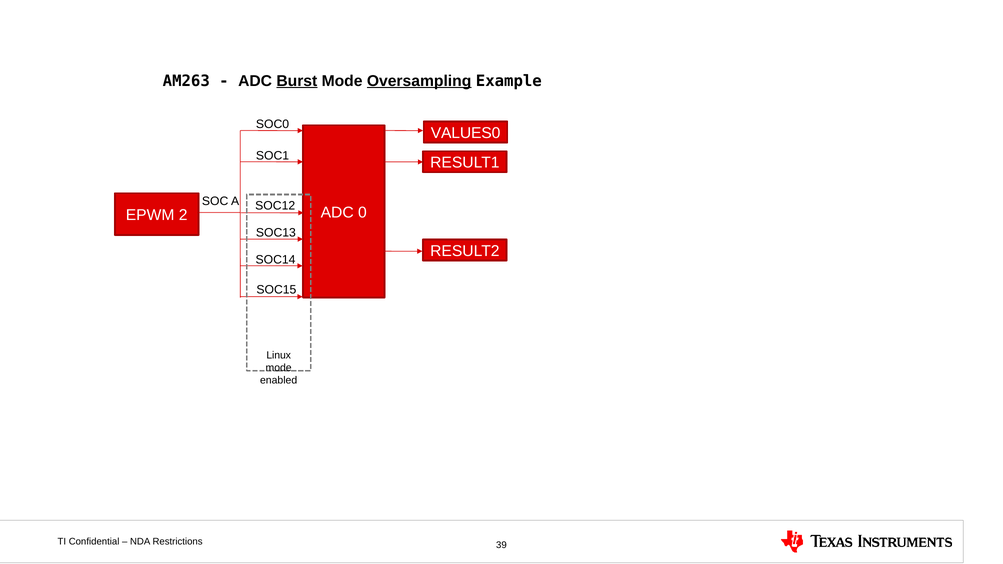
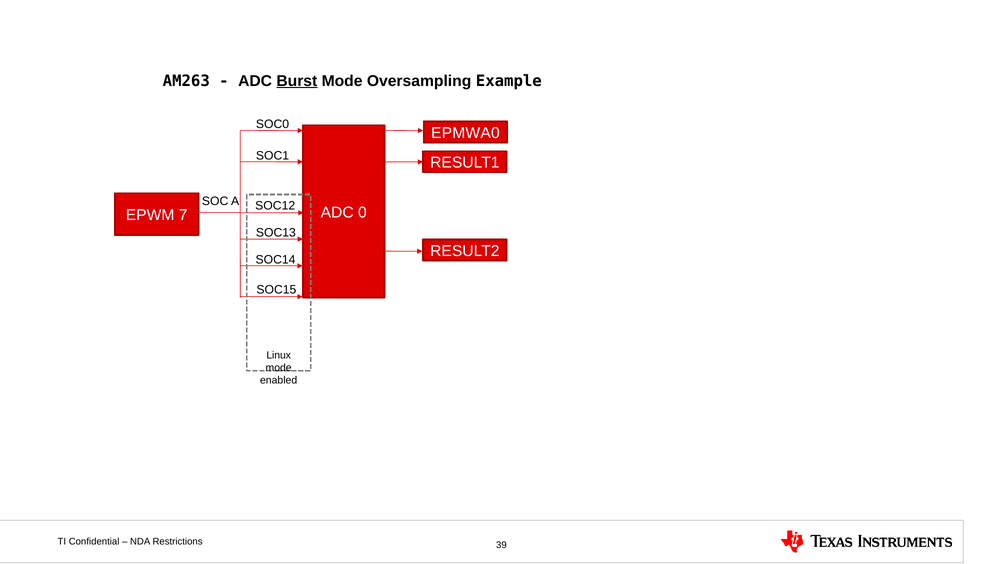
Oversampling underline: present -> none (419, 81)
VALUES0: VALUES0 -> EPMWA0 (465, 133)
2: 2 -> 7 (183, 215)
